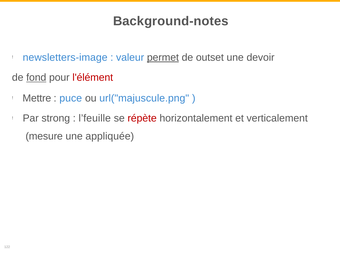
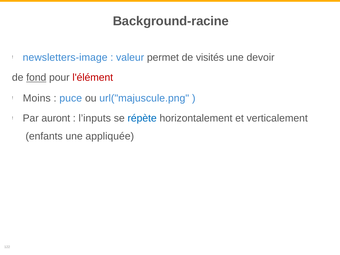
Background-notes: Background-notes -> Background-racine (171, 21)
permet underline: present -> none (163, 57)
outset: outset -> visités (210, 57)
Mettre: Mettre -> Moins (37, 98)
strong: strong -> auront (56, 118)
l’feuille: l’feuille -> l’inputs (95, 118)
répète colour: red -> blue (142, 118)
mesure: mesure -> enfants (44, 136)
